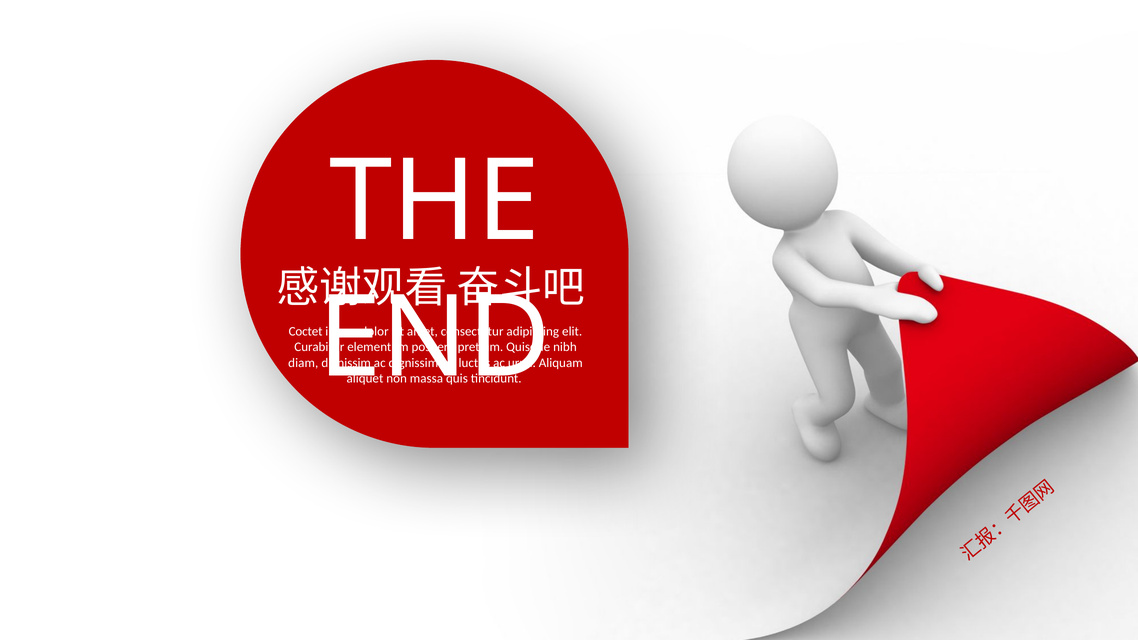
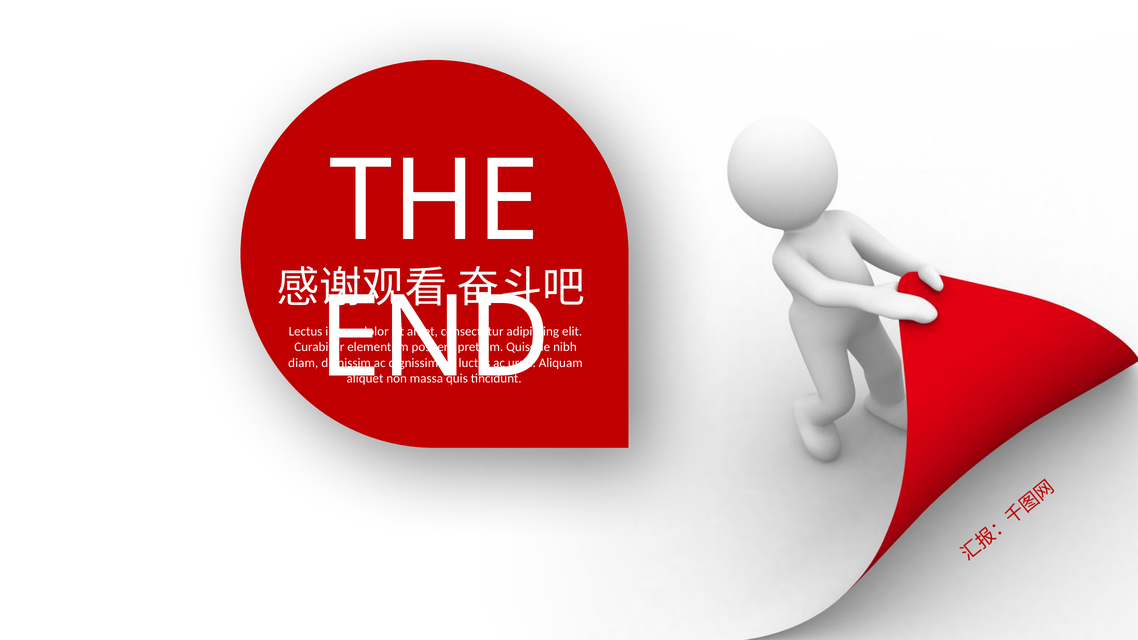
Coctet: Coctet -> Lectus (306, 332)
